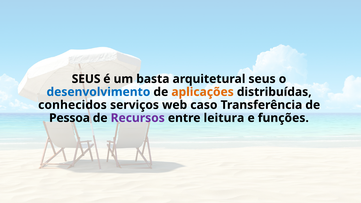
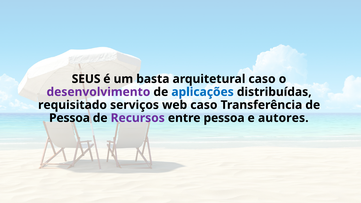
arquitetural seus: seus -> caso (262, 79)
desenvolvimento colour: blue -> purple (98, 92)
aplicações colour: orange -> blue (203, 92)
conhecidos: conhecidos -> requisitado (73, 105)
entre leitura: leitura -> pessoa (224, 118)
funções: funções -> autores (283, 118)
